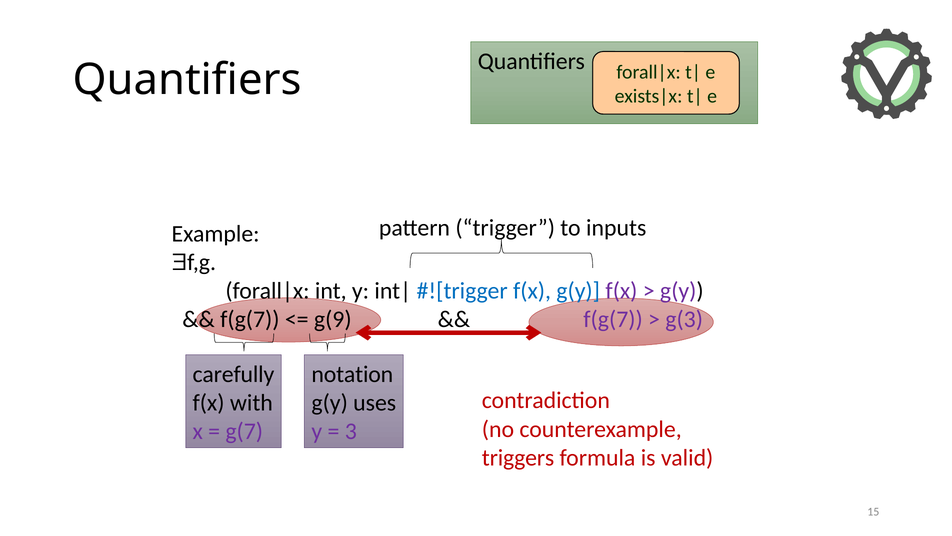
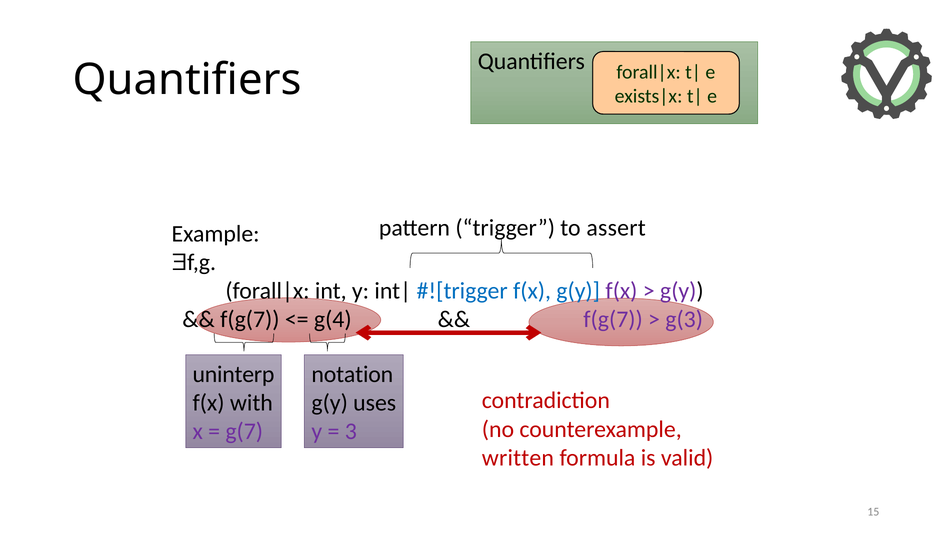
inputs: inputs -> assert (616, 228)
g(9: g(9 -> g(4 (333, 319)
carefully: carefully -> uninterp (233, 374)
triggers: triggers -> written (518, 457)
